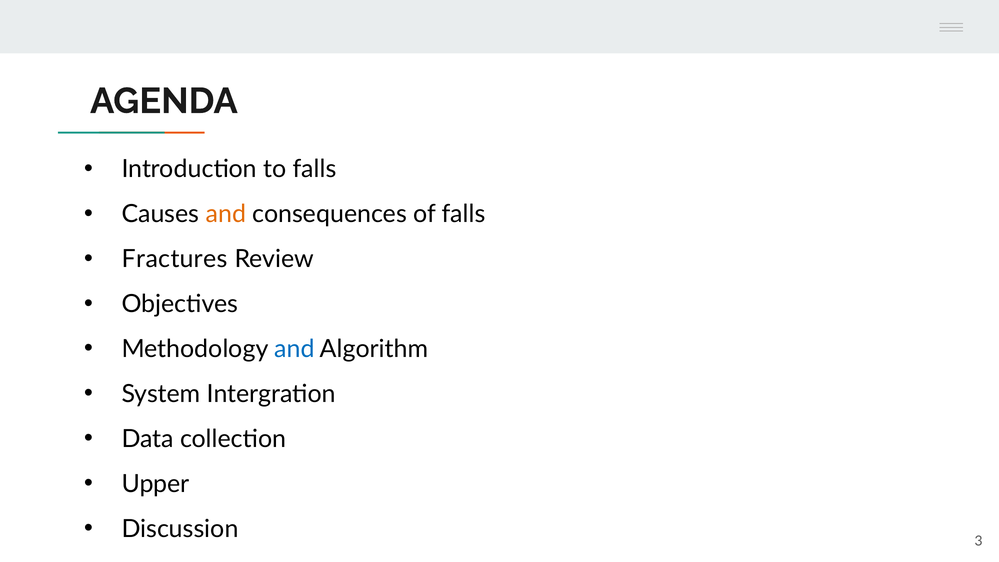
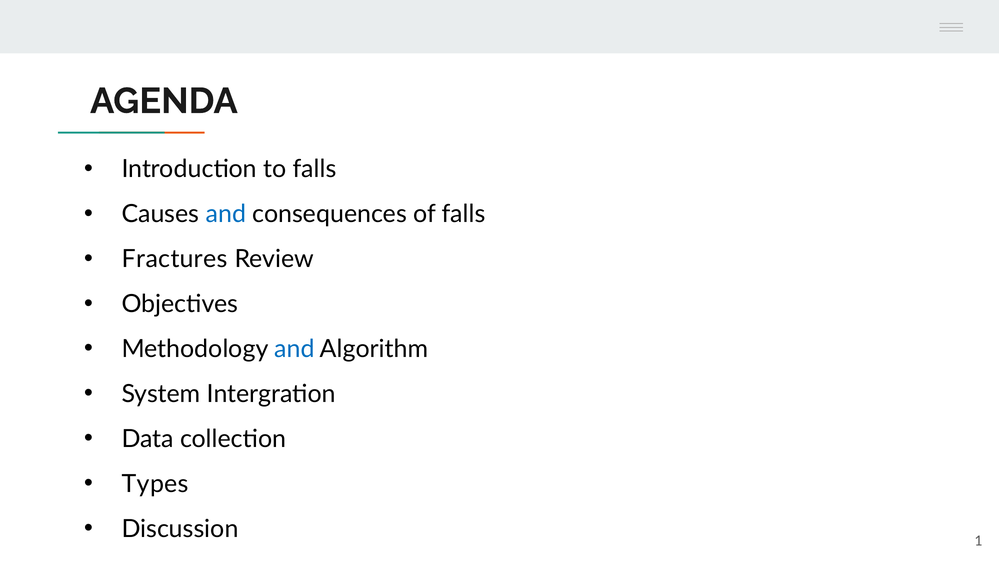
and colour: orange -> blue (226, 214)
Upper: Upper -> Types (155, 484)
3: 3 -> 1 (979, 541)
